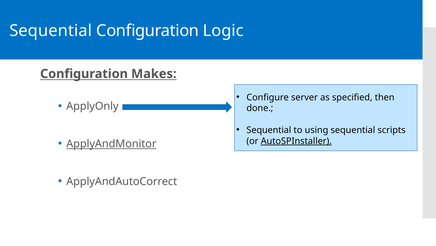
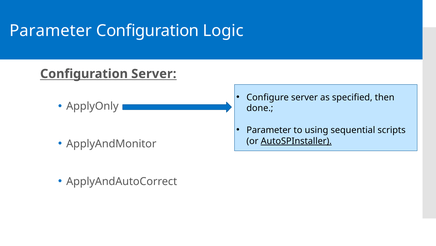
Sequential: Sequential -> Parameter (51, 31)
Configuration Makes: Makes -> Server (154, 74)
Sequential: Sequential -> Parameter (269, 130)
ApplyAndMonitor underline: present -> none (111, 143)
